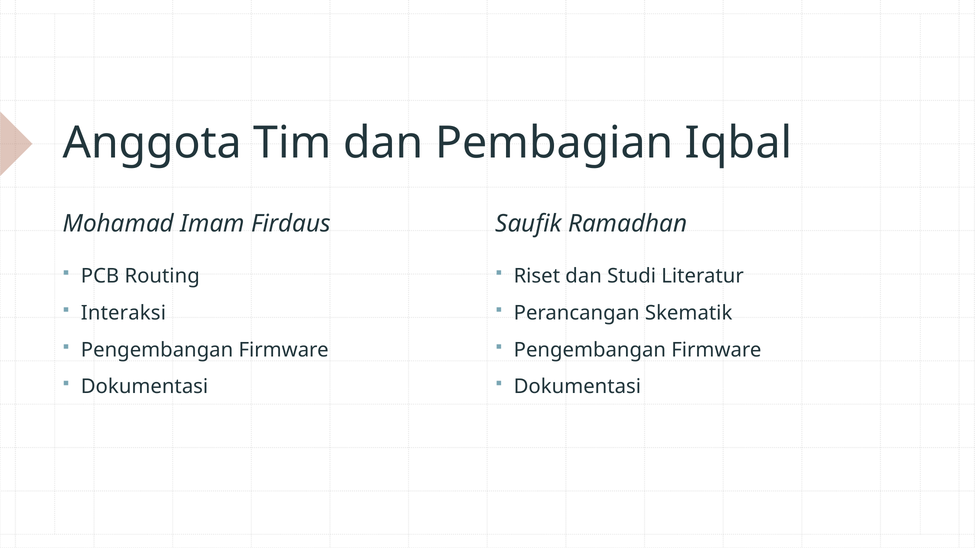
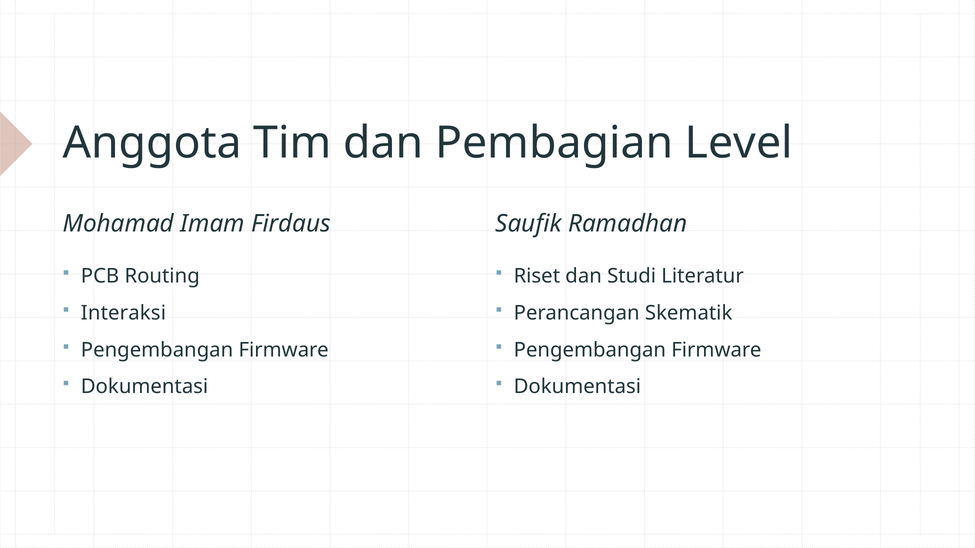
Iqbal: Iqbal -> Level (739, 143)
